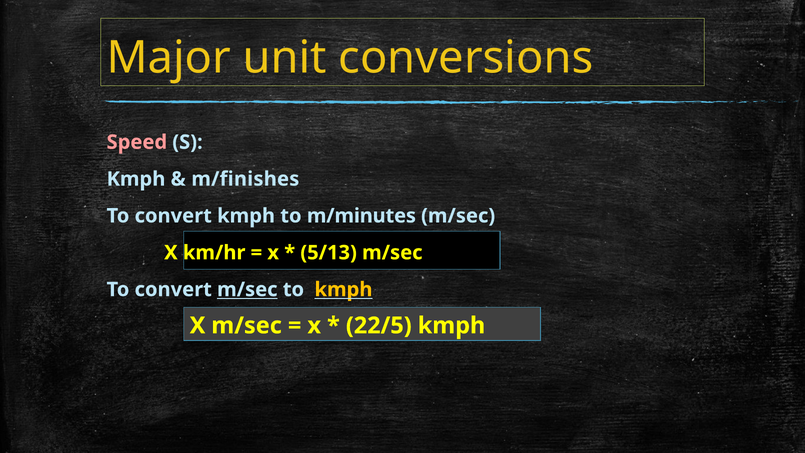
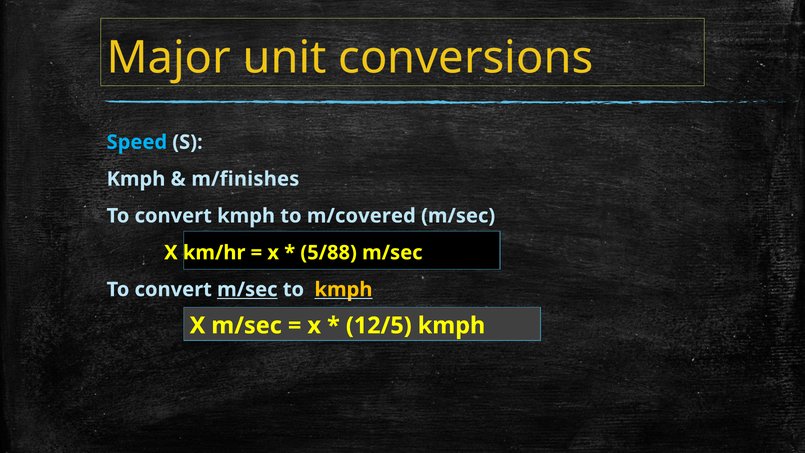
Speed colour: pink -> light blue (137, 142)
m/minutes: m/minutes -> m/covered (361, 216)
5/13: 5/13 -> 5/88 (329, 253)
22/5: 22/5 -> 12/5 (379, 326)
